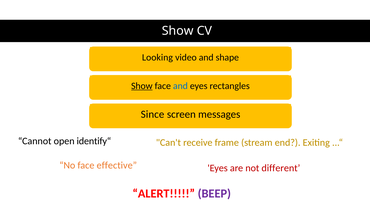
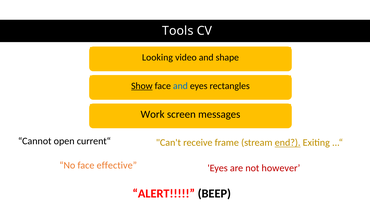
Show: Show -> Tools (178, 31)
Since: Since -> Work (153, 114)
identify“: identify“ -> current“ (94, 141)
end underline: none -> present (288, 143)
different: different -> however (281, 168)
BEEP colour: purple -> black (214, 194)
